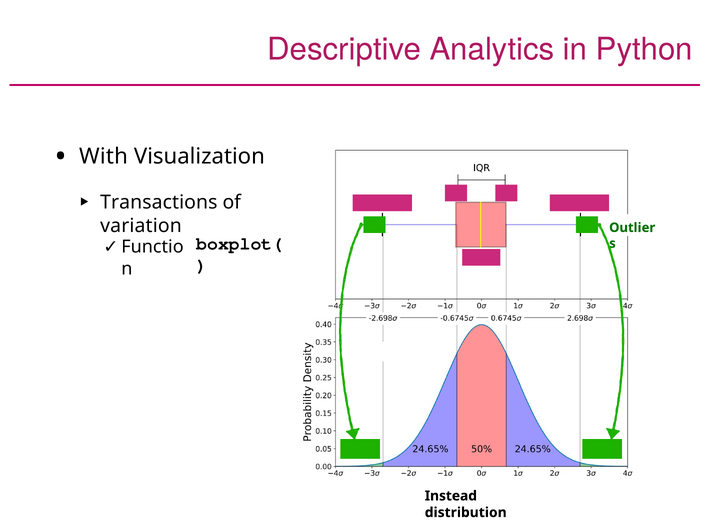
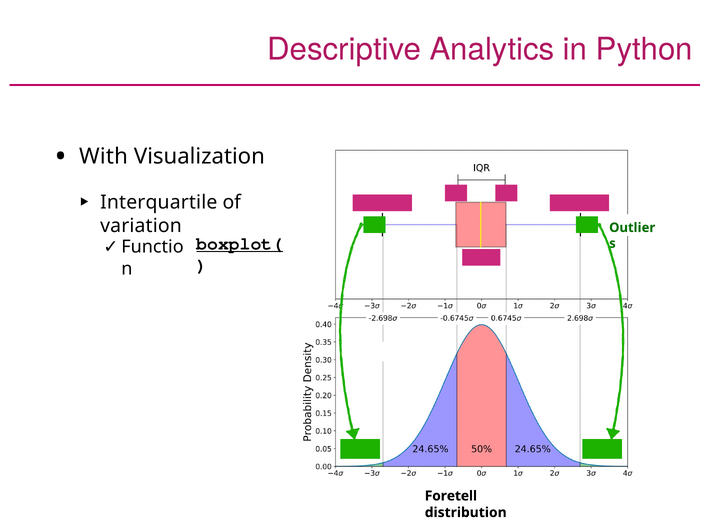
Transactions: Transactions -> Interquartile (159, 203)
boxplot( underline: none -> present (240, 244)
Instead: Instead -> Foretell (451, 496)
